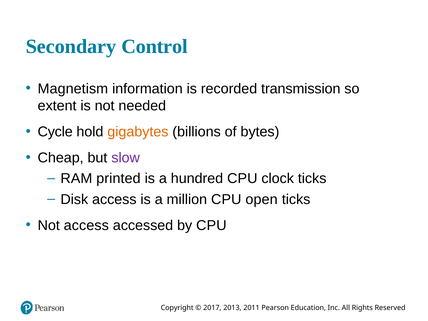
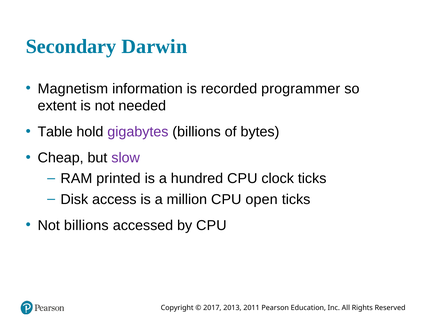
Control: Control -> Darwin (154, 46)
transmission: transmission -> programmer (301, 89)
Cycle: Cycle -> Table (55, 132)
gigabytes colour: orange -> purple (138, 132)
Not access: access -> billions (86, 225)
